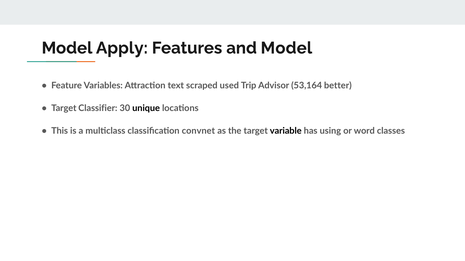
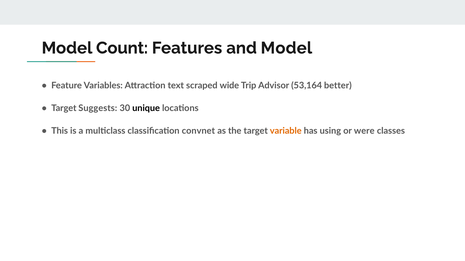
Apply: Apply -> Count (122, 48)
used: used -> wide (229, 86)
Classifier: Classifier -> Suggests (98, 108)
variable colour: black -> orange (286, 131)
word: word -> were (364, 131)
